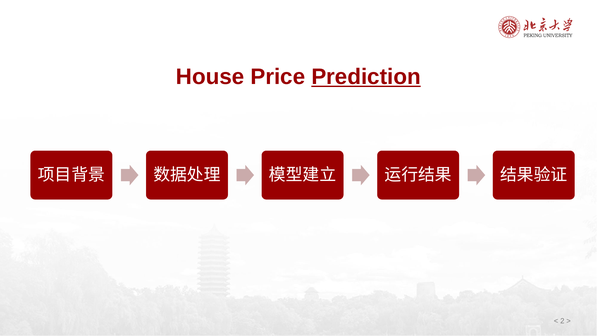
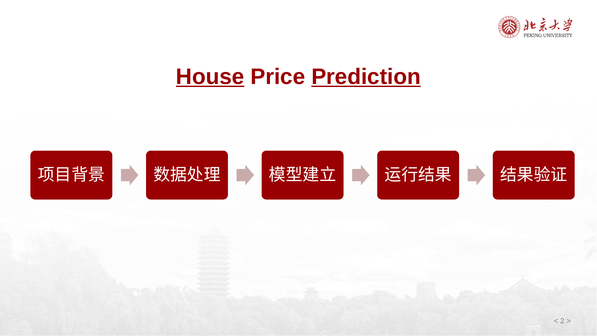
House underline: none -> present (210, 77)
